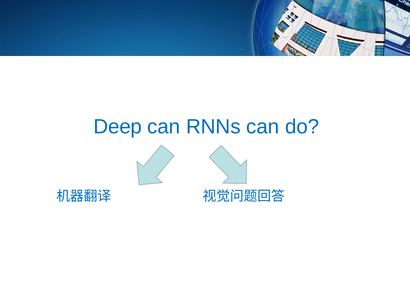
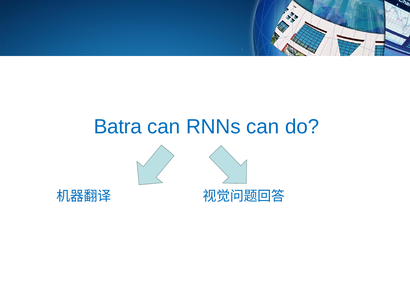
Deep: Deep -> Batra (118, 127)
